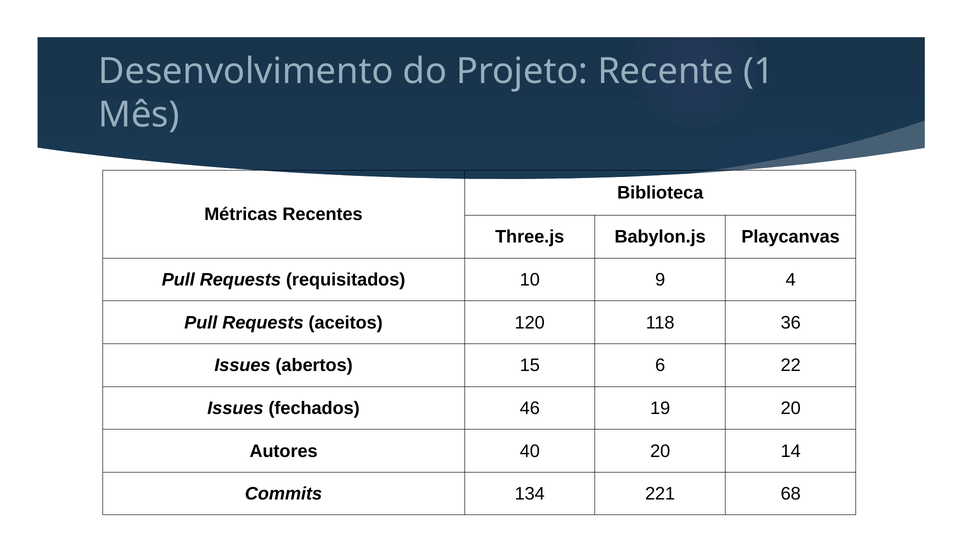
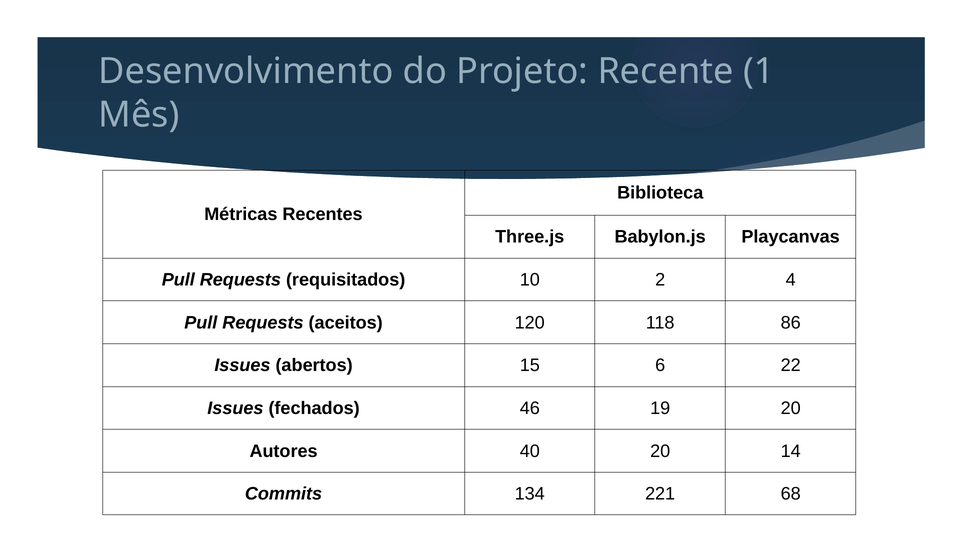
9: 9 -> 2 (660, 280)
36: 36 -> 86 (791, 322)
